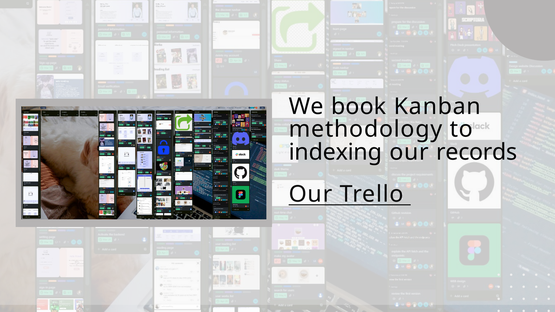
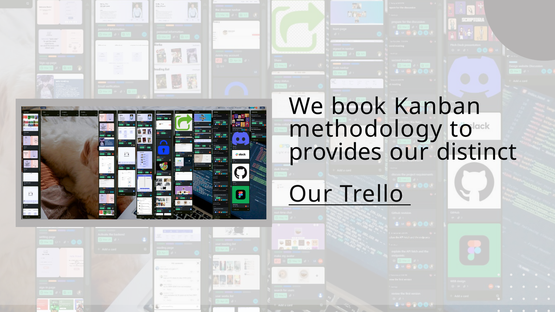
indexing: indexing -> provides (335, 152)
records: records -> distinct (477, 152)
